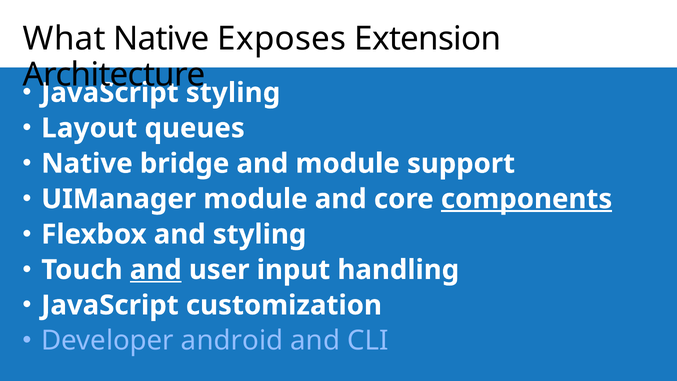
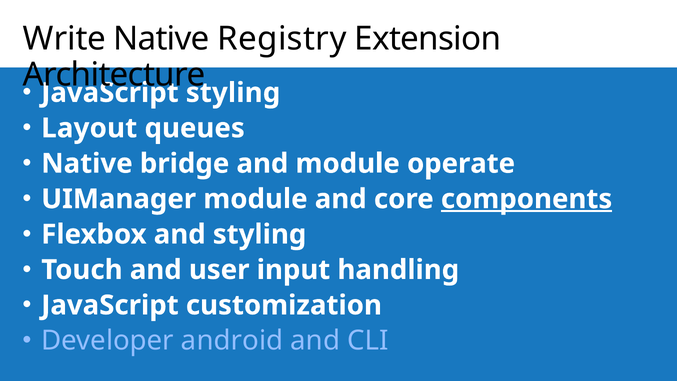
What: What -> Write (64, 39)
Exposes: Exposes -> Registry (282, 39)
support: support -> operate (461, 164)
and underline: present -> none (156, 270)
